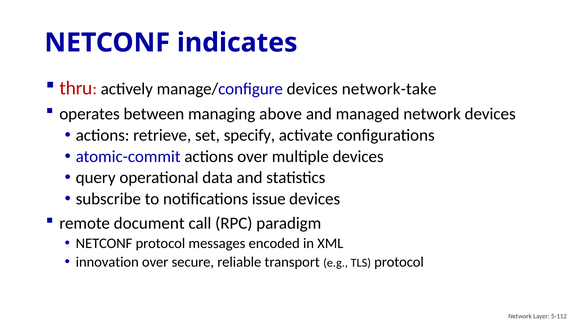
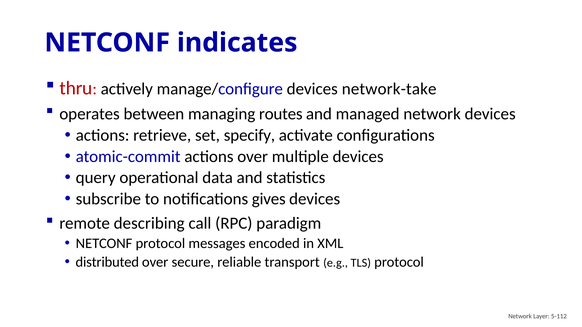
above: above -> routes (281, 114)
issue: issue -> gives (269, 199)
document: document -> describing (149, 224)
innovation: innovation -> distributed (107, 262)
